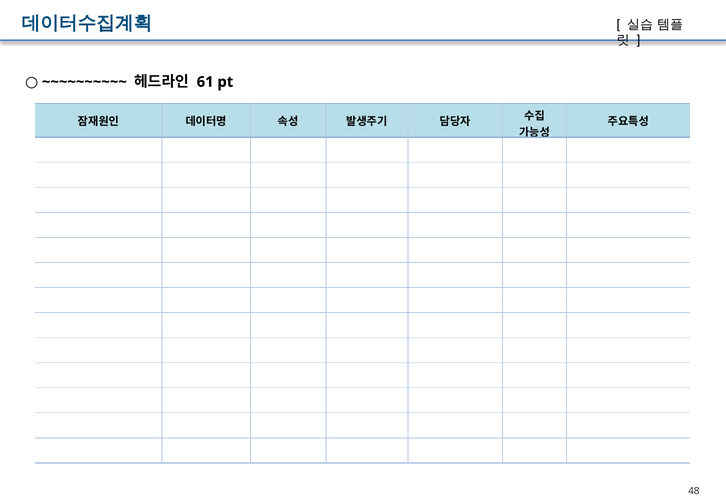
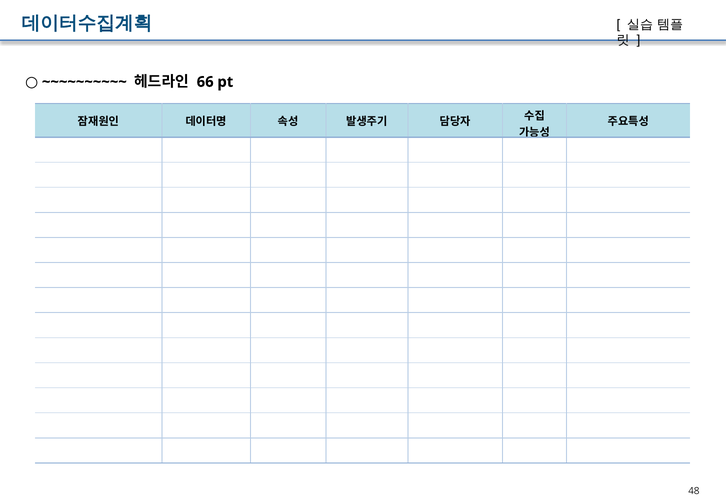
61: 61 -> 66 (205, 82)
